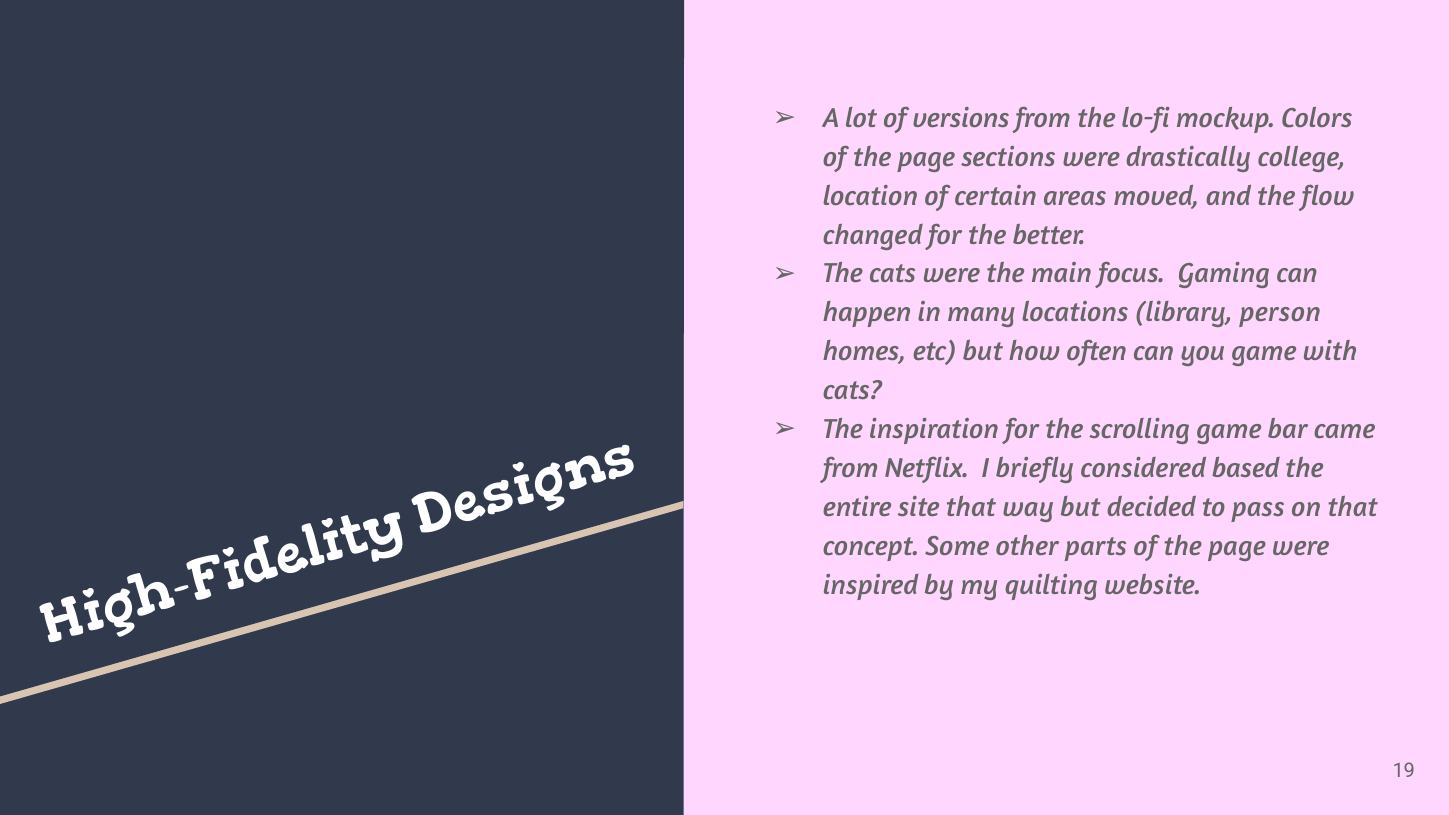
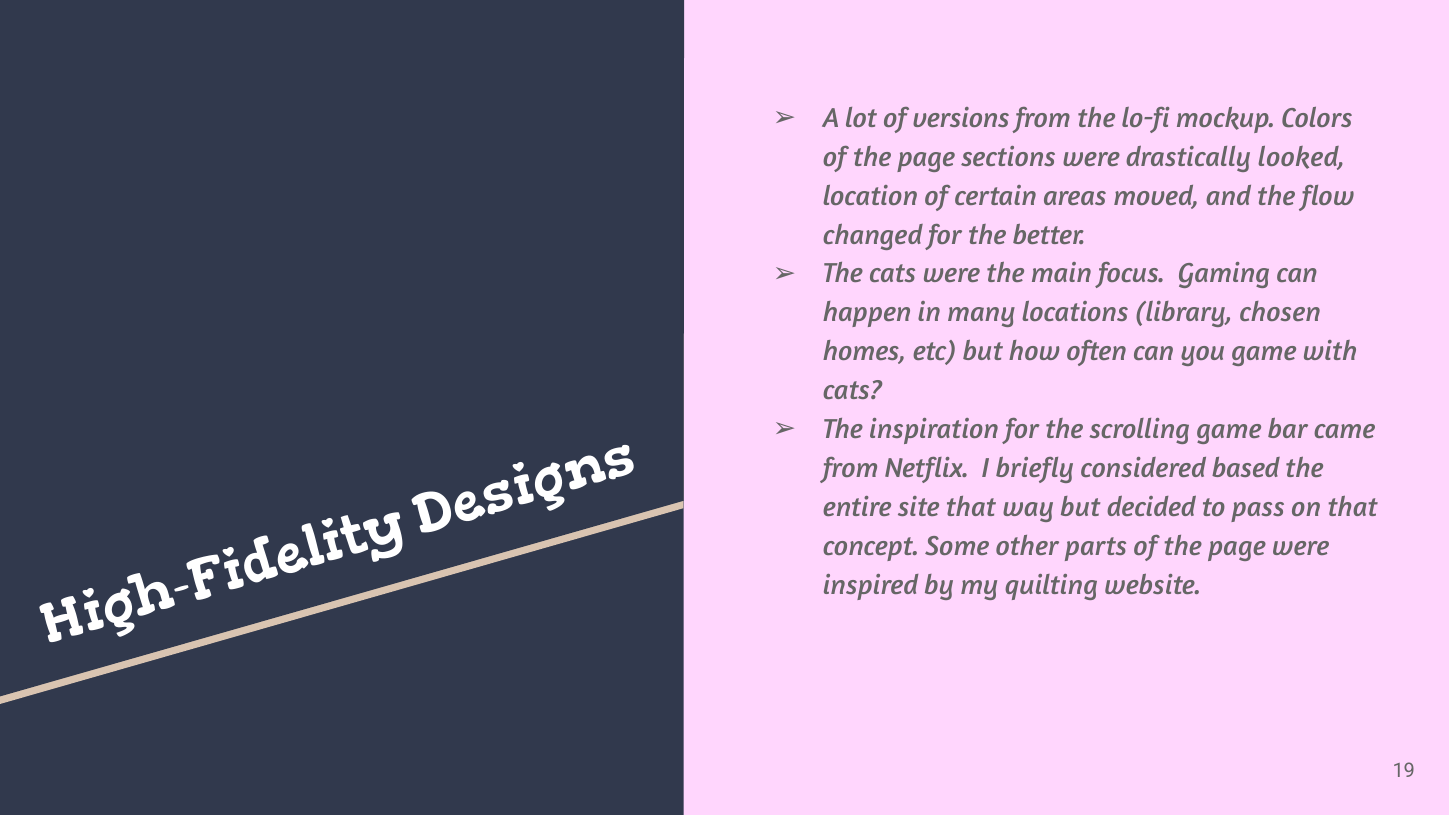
college: college -> looked (1302, 157)
person: person -> chosen (1280, 313)
